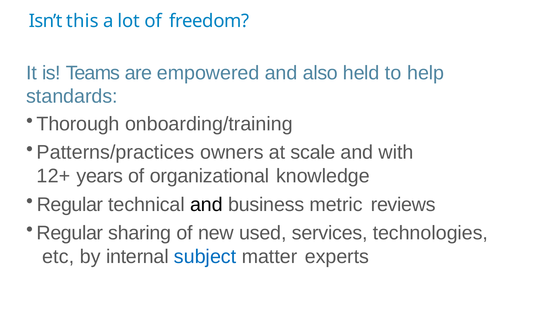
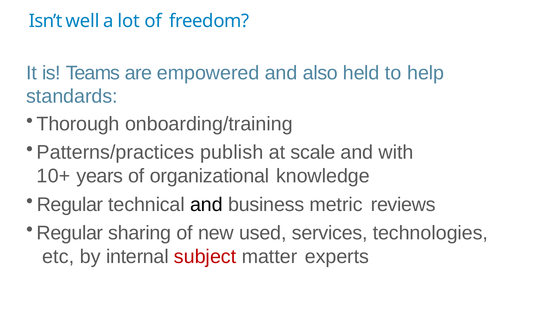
this: this -> well (83, 21)
owners: owners -> publish (232, 152)
12+: 12+ -> 10+ (54, 176)
subject colour: blue -> red (205, 256)
